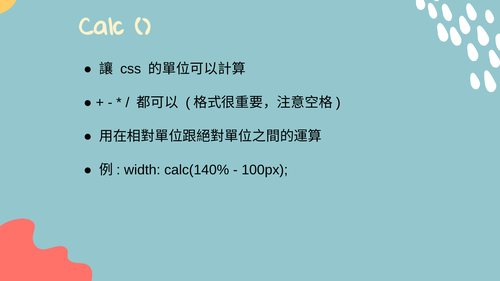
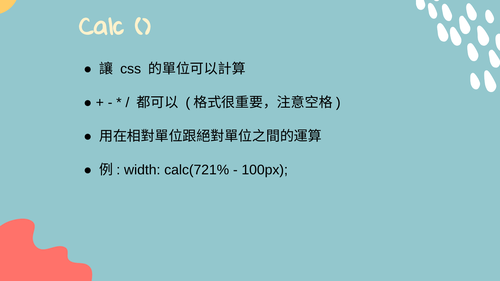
calc(140%: calc(140% -> calc(721% (197, 170)
